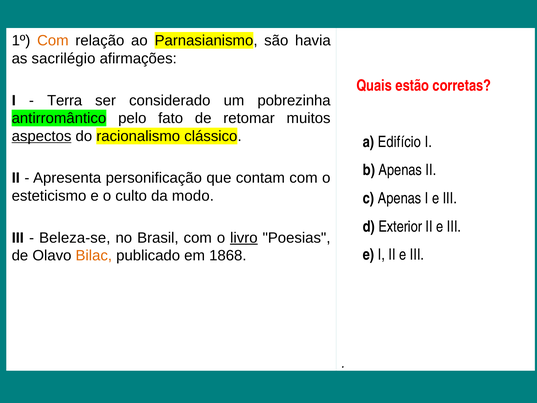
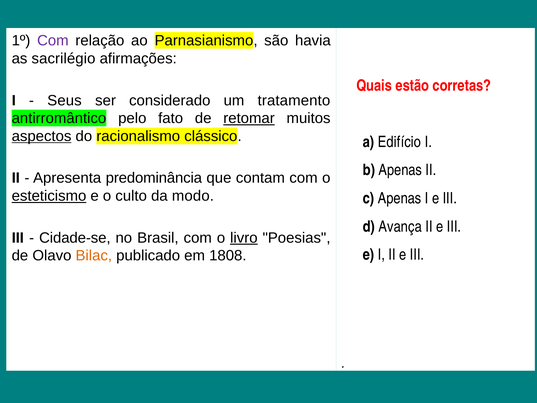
Com colour: orange -> purple (53, 41)
Terra: Terra -> Seus (64, 100)
pobrezinha: pobrezinha -> tratamento (294, 100)
retomar underline: none -> present (249, 118)
personificação: personificação -> predominância (154, 178)
esteticismo underline: none -> present (49, 196)
Exterior: Exterior -> Avança (400, 226)
Beleza-se: Beleza-se -> Cidade-se (75, 238)
1868: 1868 -> 1808 (228, 256)
